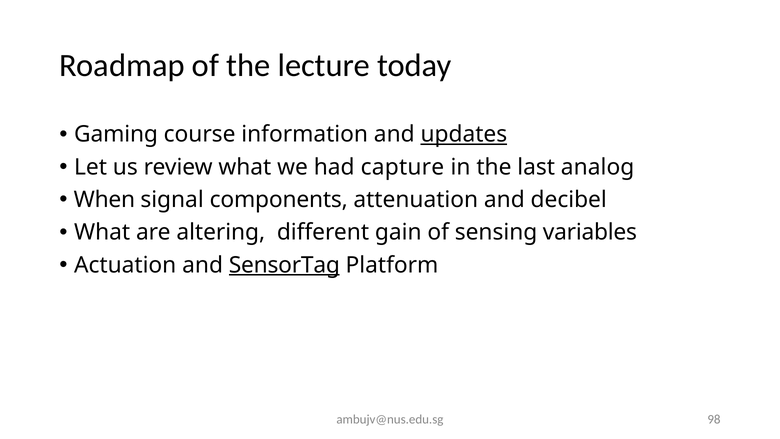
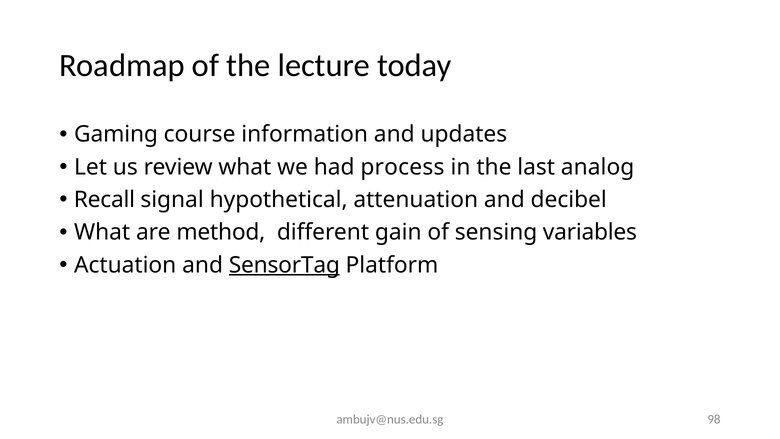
updates underline: present -> none (464, 134)
capture: capture -> process (402, 167)
When: When -> Recall (104, 200)
components: components -> hypothetical (279, 200)
altering: altering -> method (221, 232)
